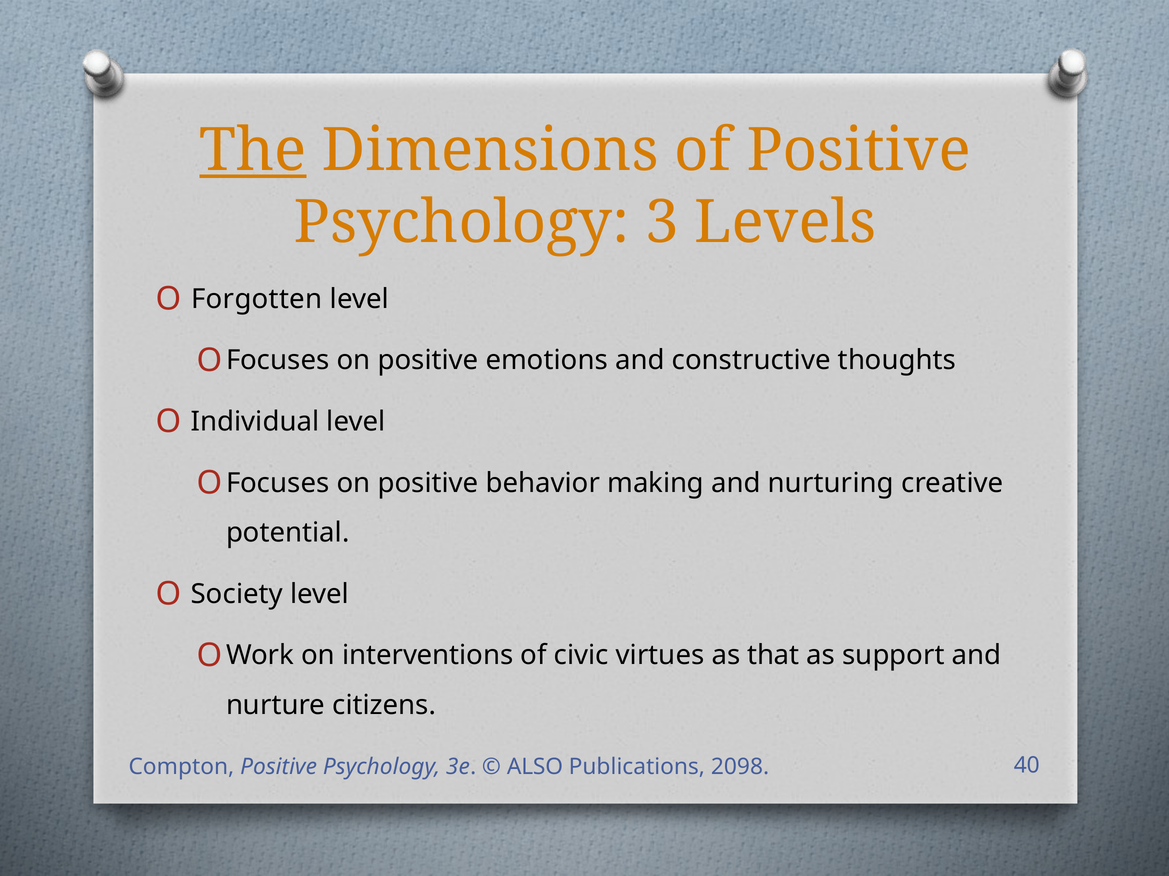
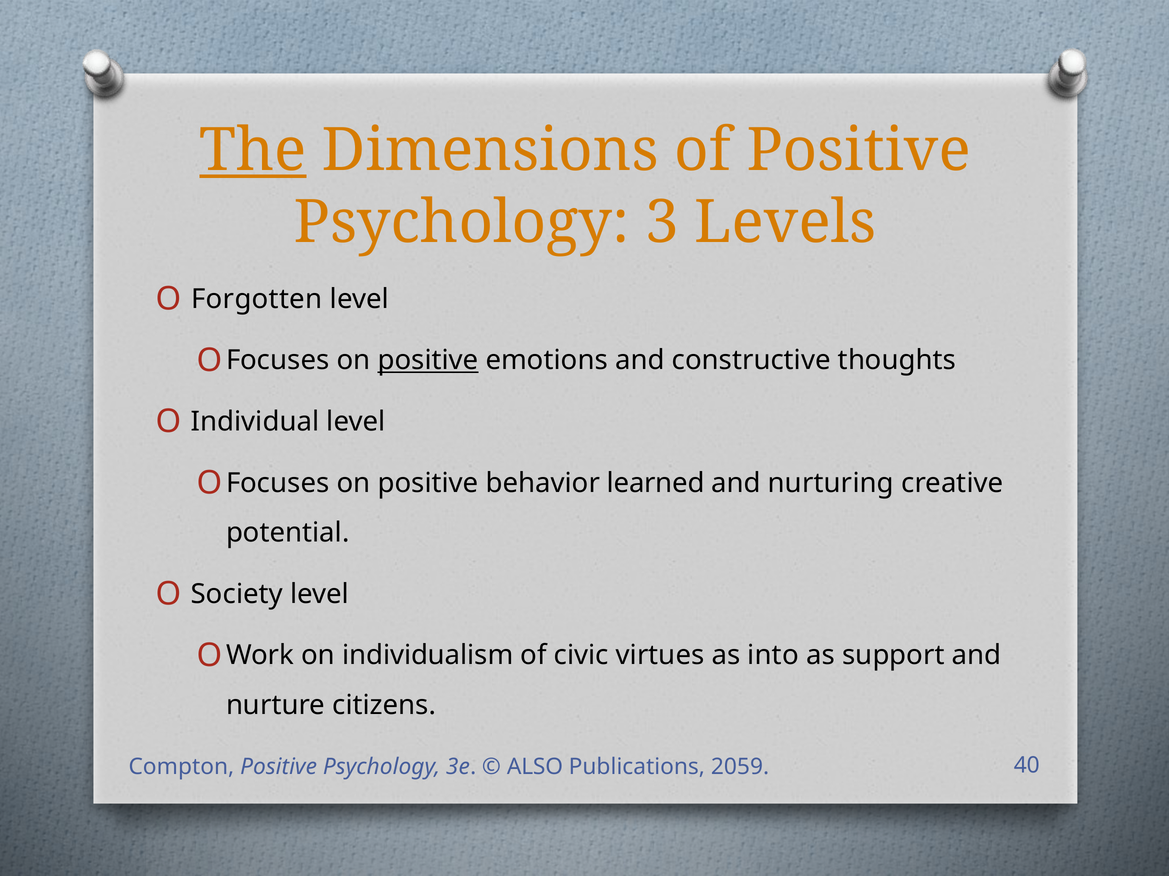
positive underline: none -> present (428, 361)
making: making -> learned (656, 483)
interventions: interventions -> individualism (428, 656)
that: that -> into (773, 656)
2098: 2098 -> 2059 (740, 768)
